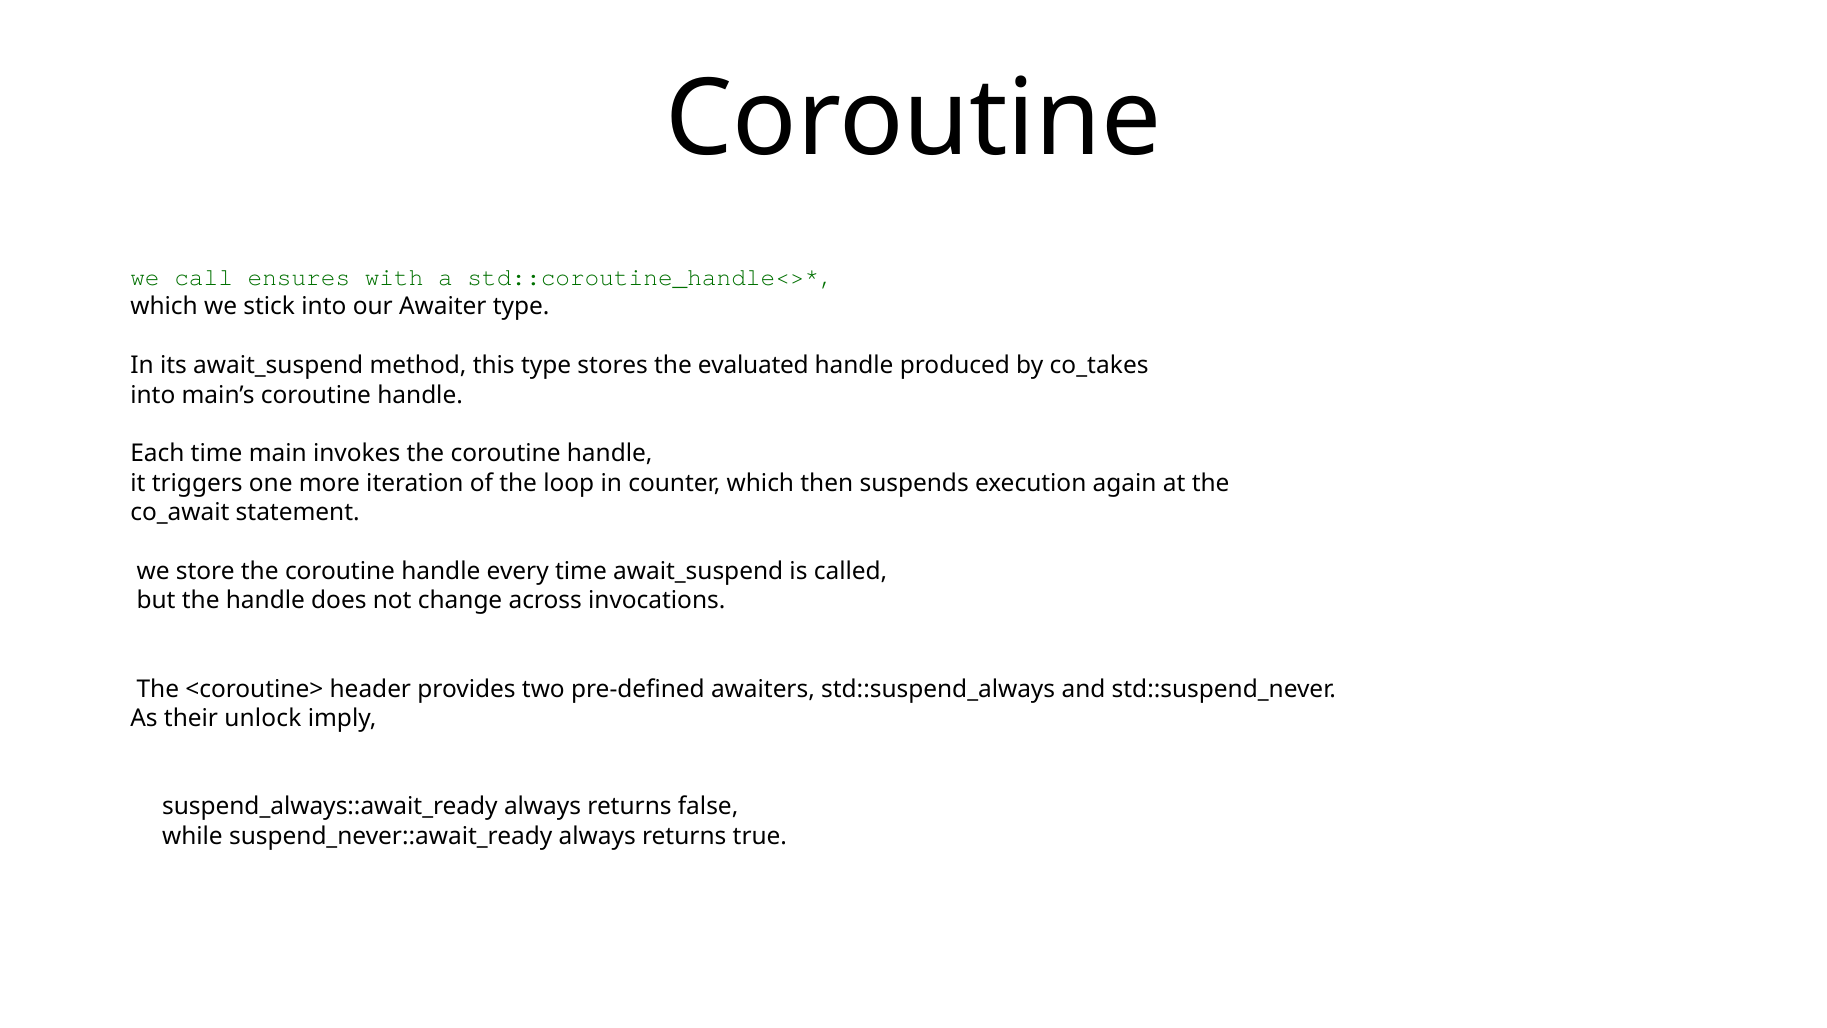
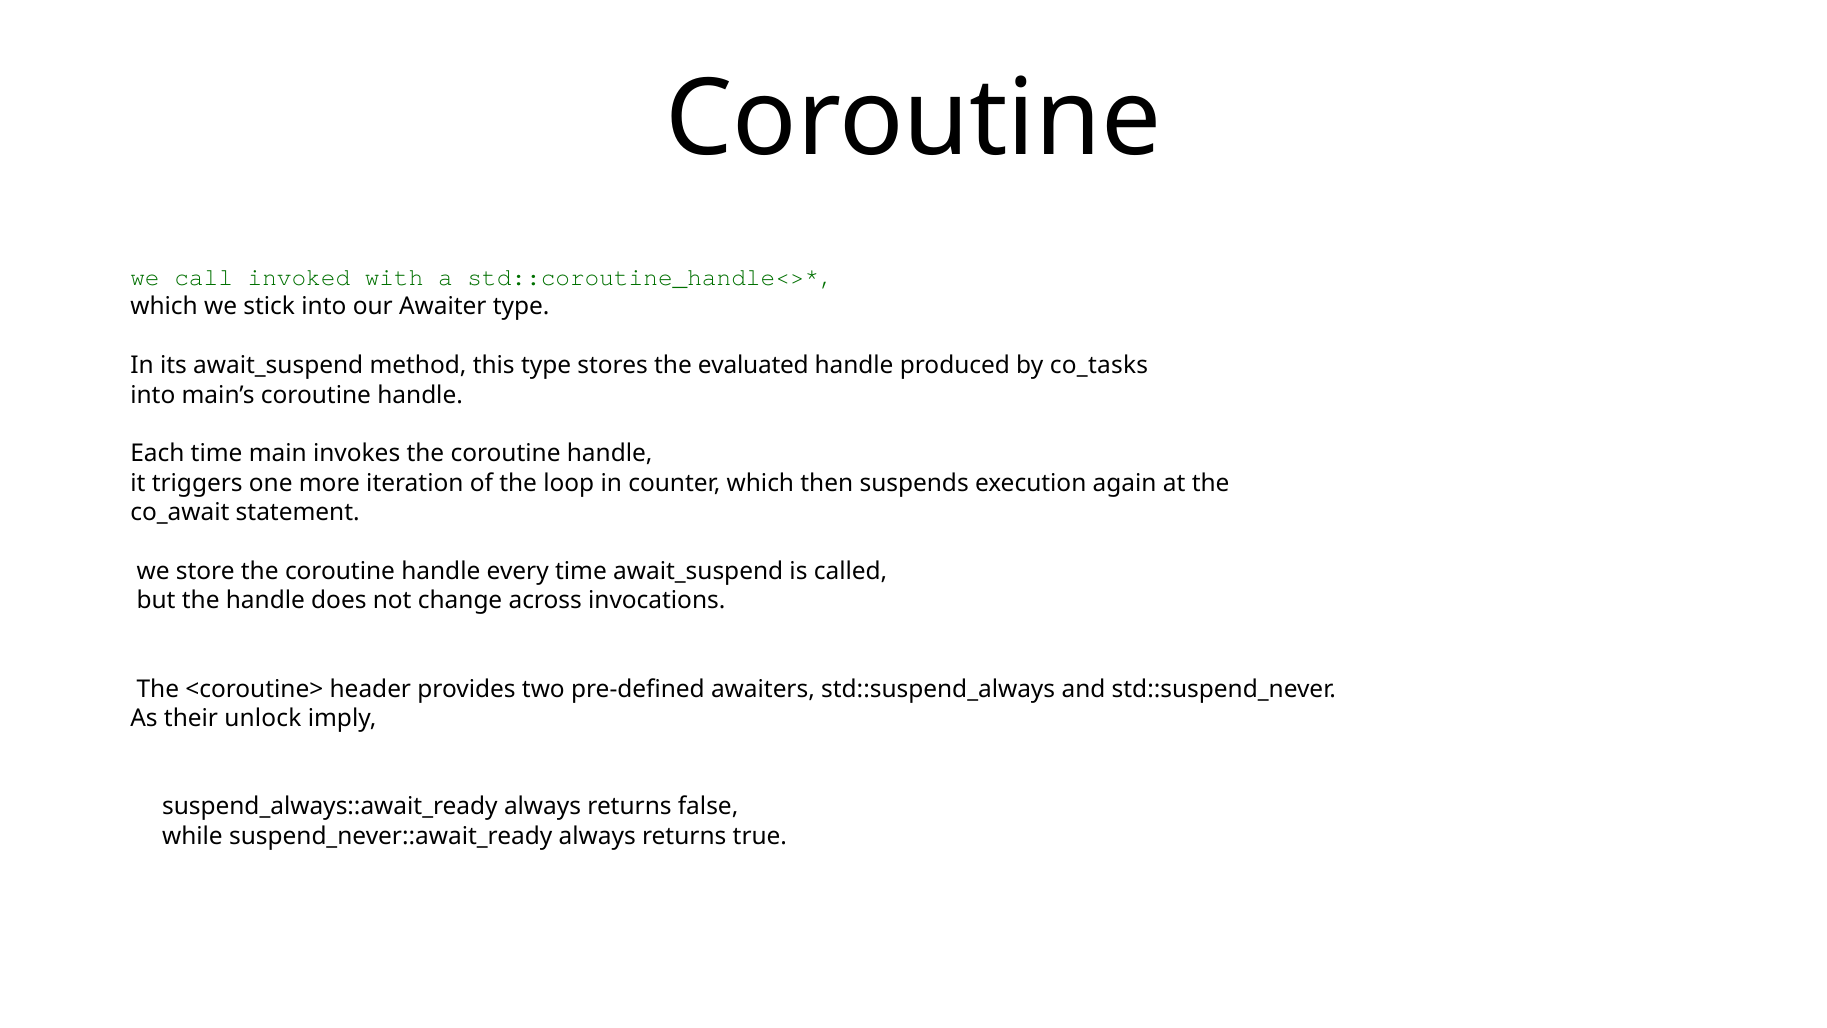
ensures: ensures -> invoked (299, 277)
co_takes: co_takes -> co_tasks (1099, 365)
